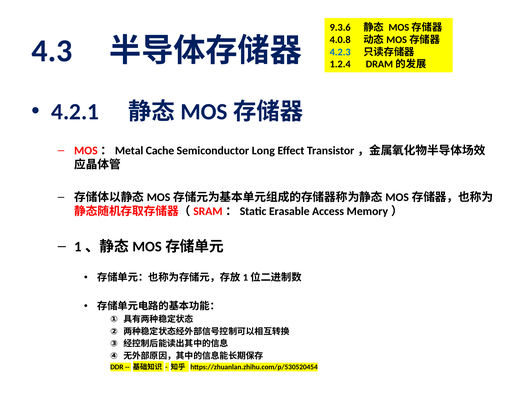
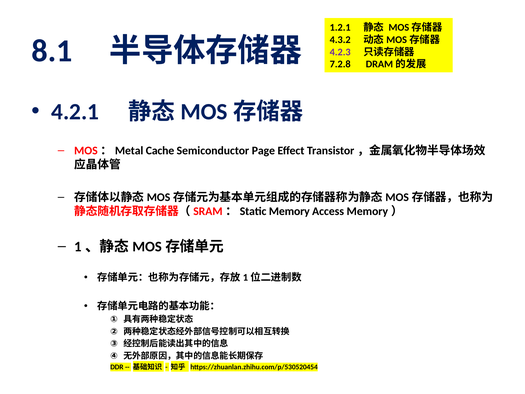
9.3.6: 9.3.6 -> 1.2.1 (340, 27)
4.0.8: 4.0.8 -> 4.3.2 (340, 40)
4.3: 4.3 -> 8.1 (52, 51)
4.2.3 colour: blue -> purple (340, 52)
1.2.4: 1.2.4 -> 7.2.8 (340, 64)
Long: Long -> Page (263, 151)
Erasable: Erasable -> Memory (289, 211)
